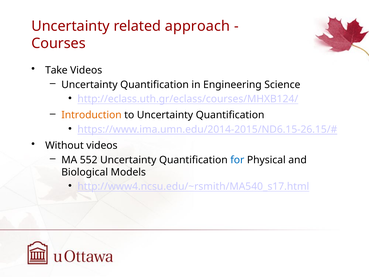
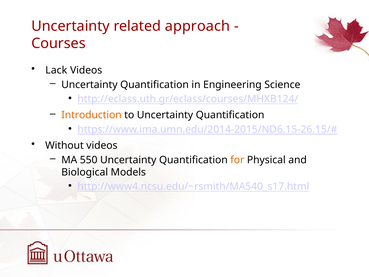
Take: Take -> Lack (56, 70)
552: 552 -> 550 (89, 160)
for colour: blue -> orange (237, 160)
